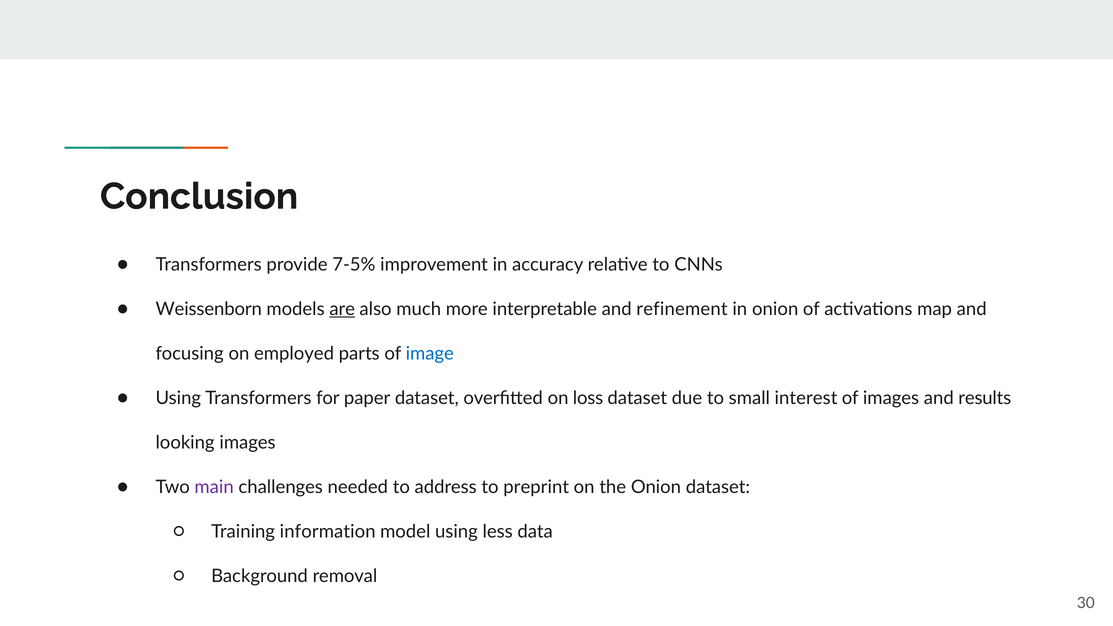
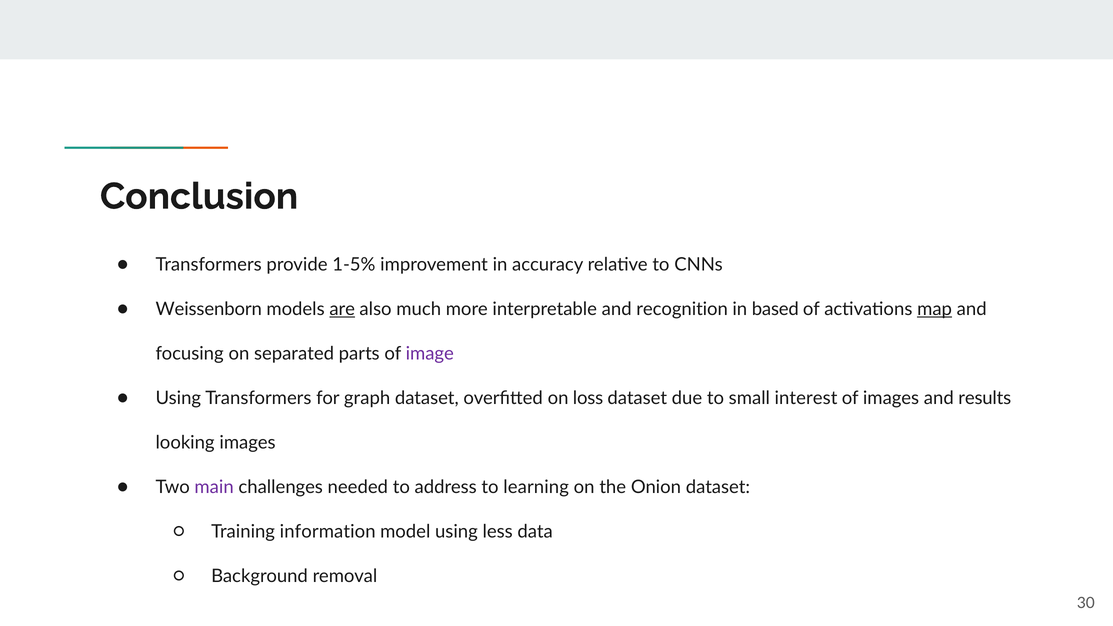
7-5%: 7-5% -> 1-5% (354, 264)
refinement: refinement -> recognition (682, 309)
in onion: onion -> based (775, 309)
map underline: none -> present (935, 309)
employed: employed -> separated (294, 354)
image colour: blue -> purple (430, 354)
paper: paper -> graph (367, 398)
preprint: preprint -> learning (536, 487)
